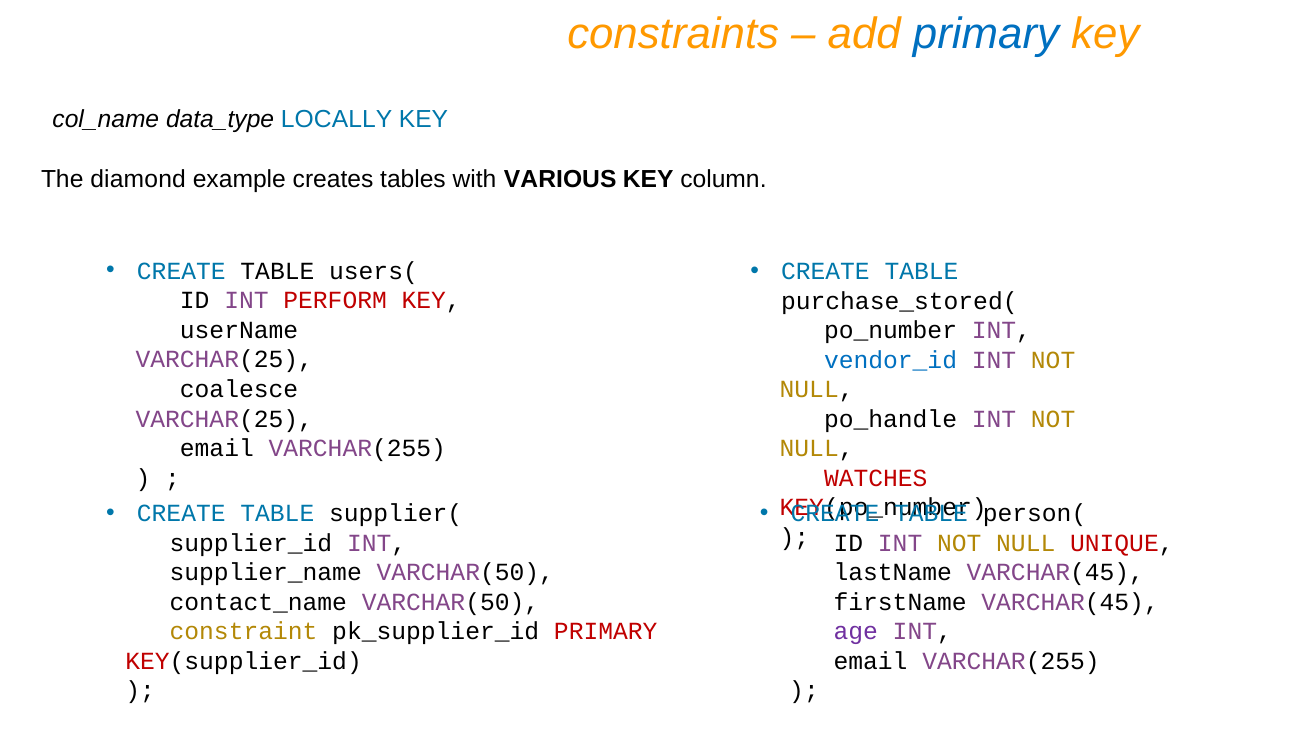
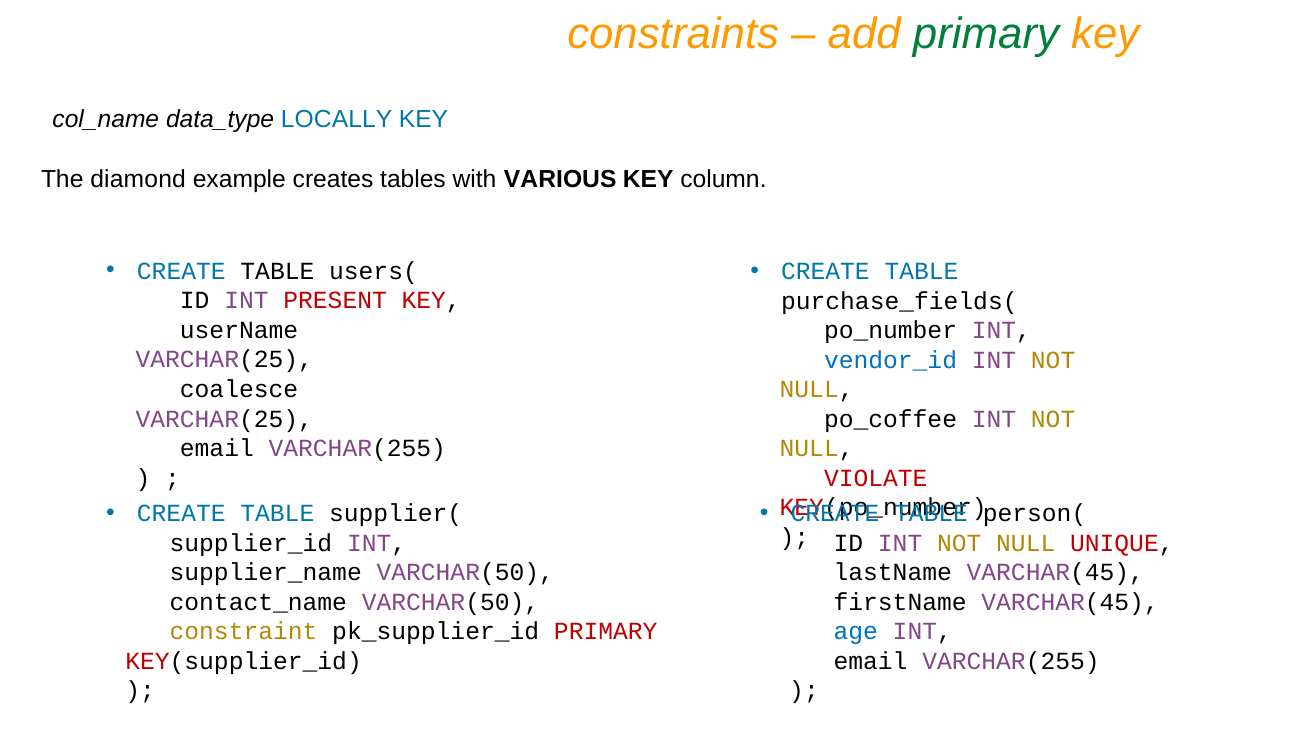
primary colour: blue -> green (986, 34)
PERFORM: PERFORM -> PRESENT (335, 301)
purchase_stored(: purchase_stored( -> purchase_fields( (899, 301)
po_handle: po_handle -> po_coffee (891, 419)
WATCHES: WATCHES -> VIOLATE (876, 478)
age colour: purple -> blue (856, 632)
